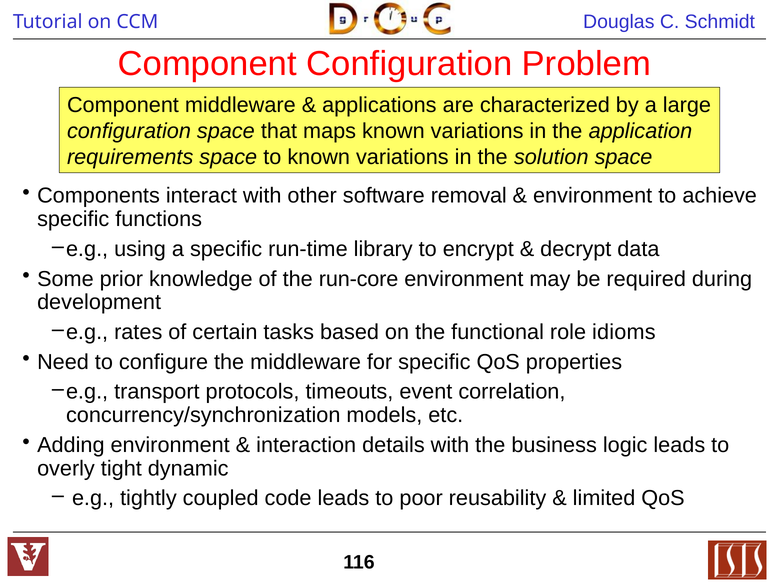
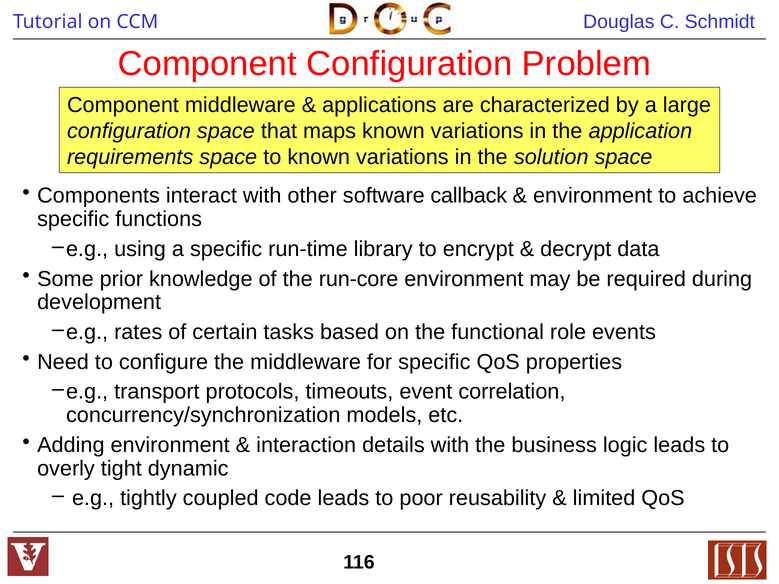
removal: removal -> callback (469, 196)
idioms: idioms -> events (624, 332)
